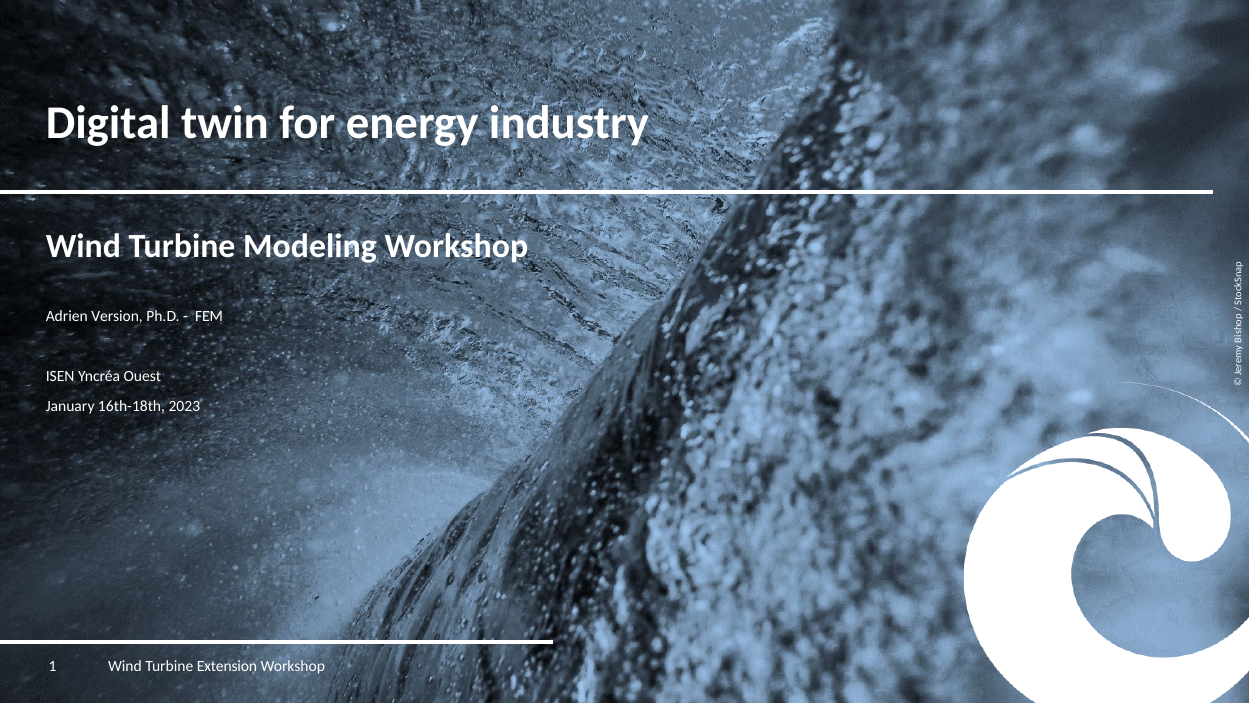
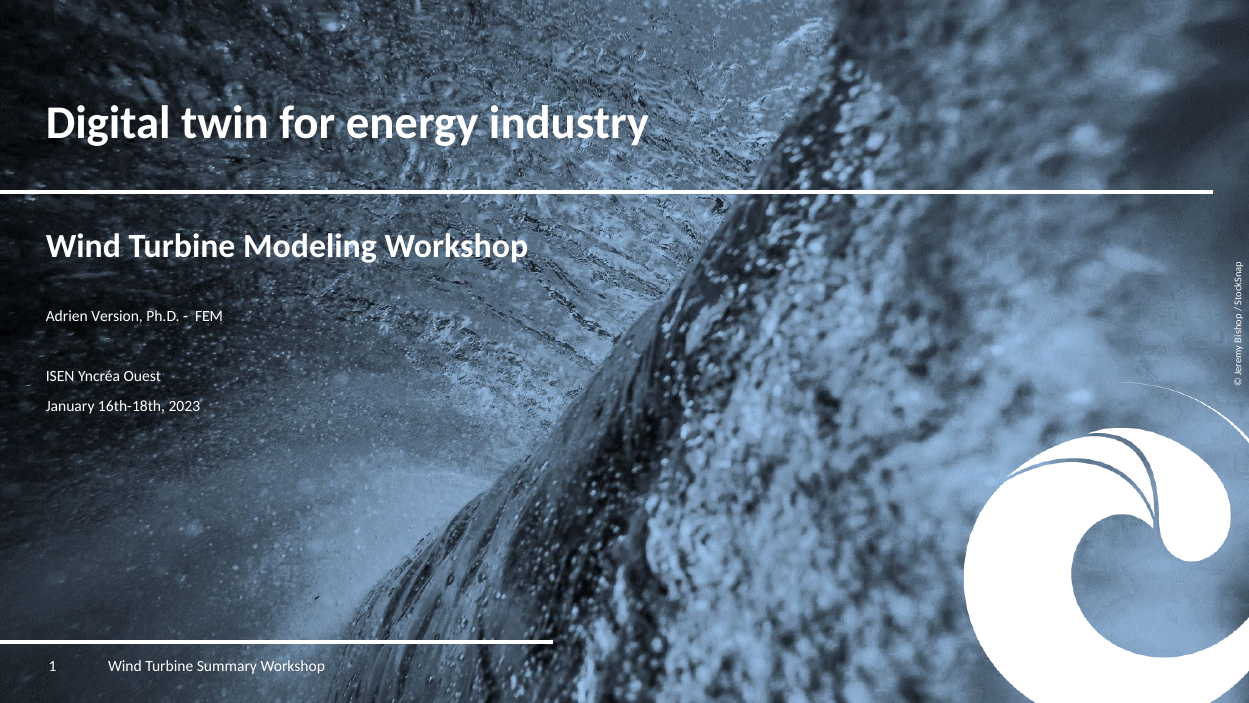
Extension: Extension -> Summary (227, 666)
